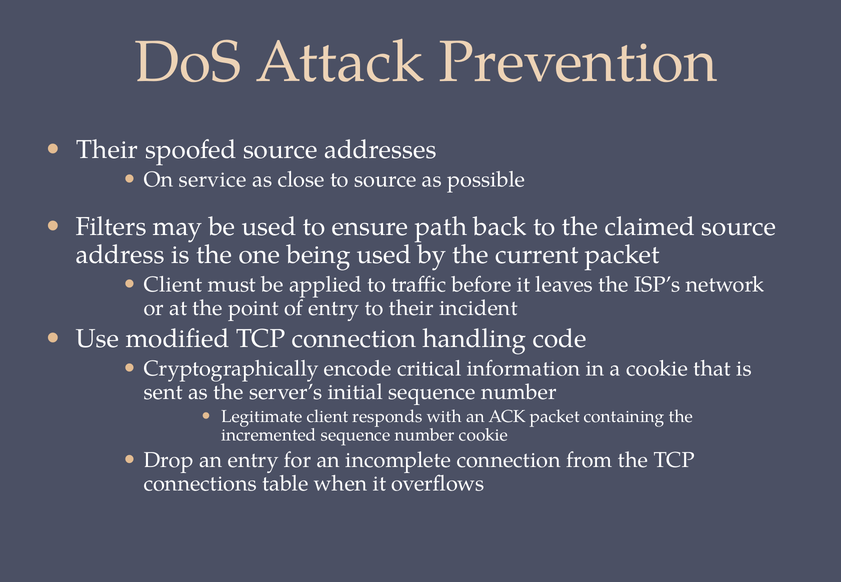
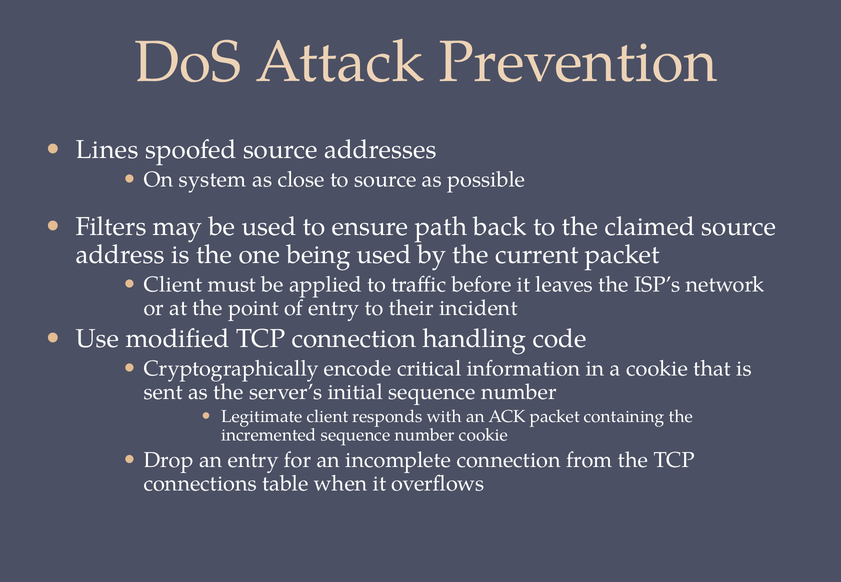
Their: Their -> Lines (107, 150)
service: service -> system (213, 180)
